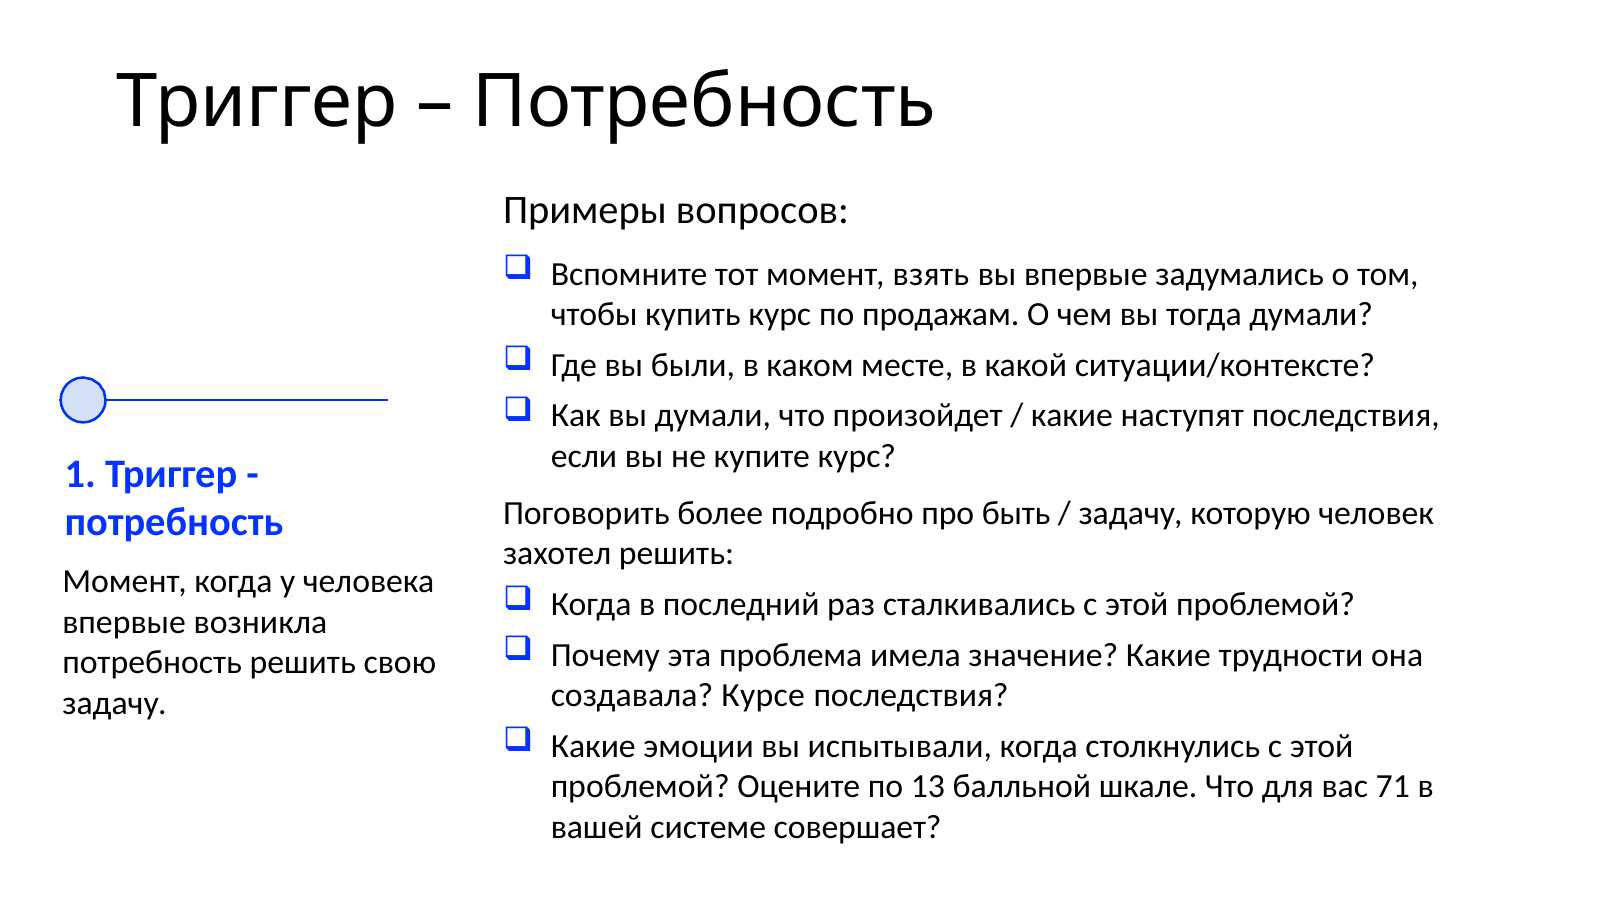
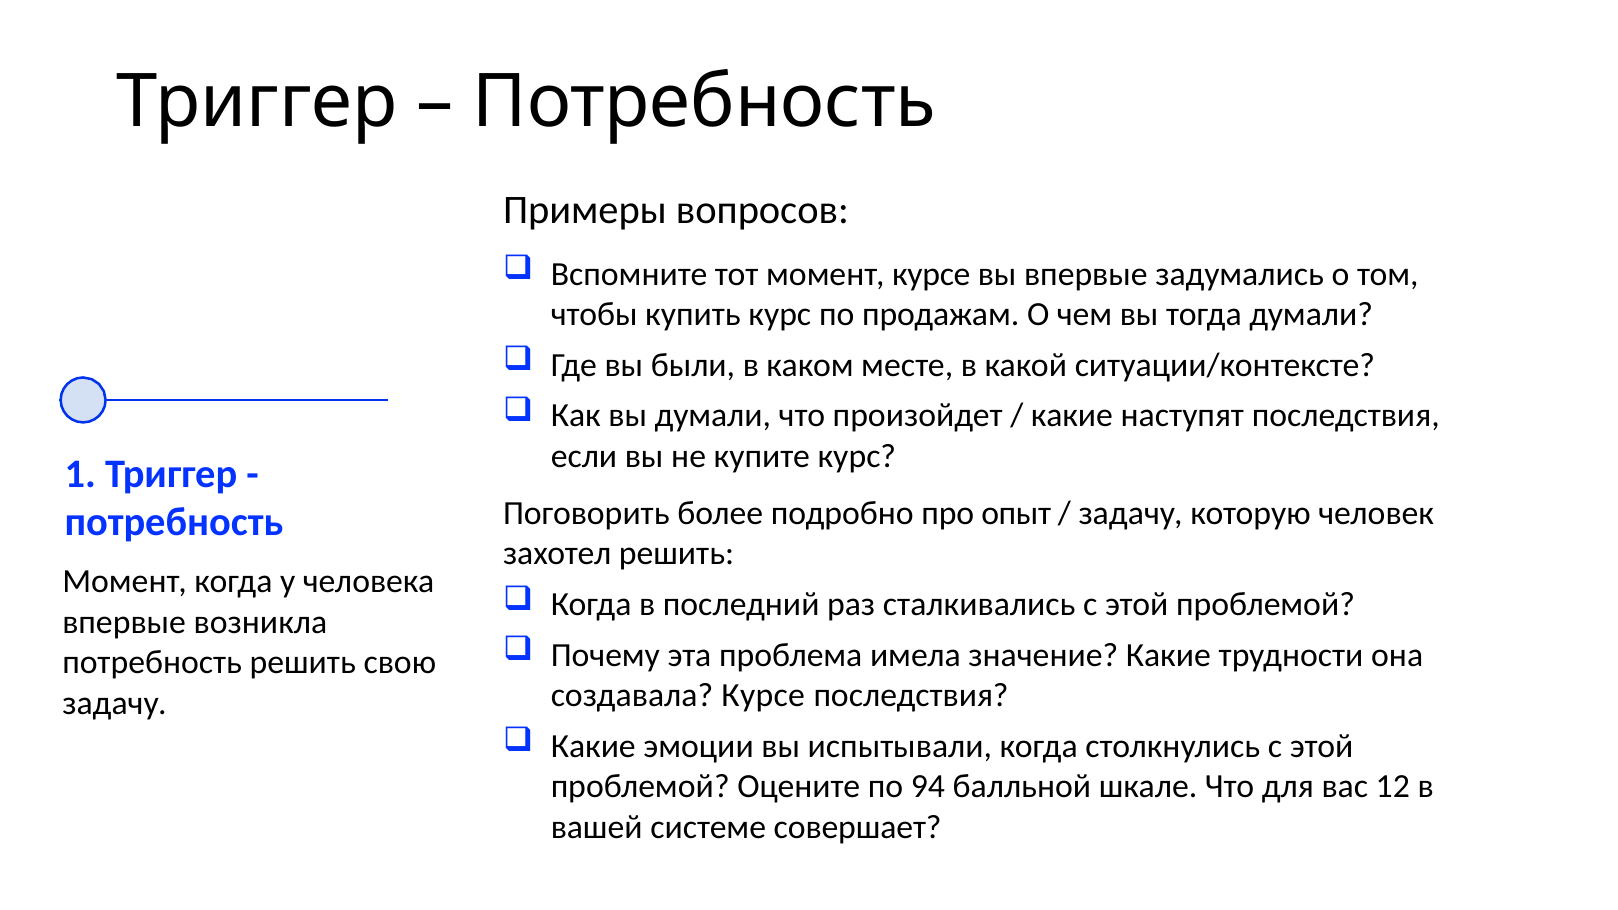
момент взять: взять -> курсе (931, 274)
быть: быть -> опыт (1016, 513)
13: 13 -> 94 (928, 787)
71: 71 -> 12 (1393, 787)
